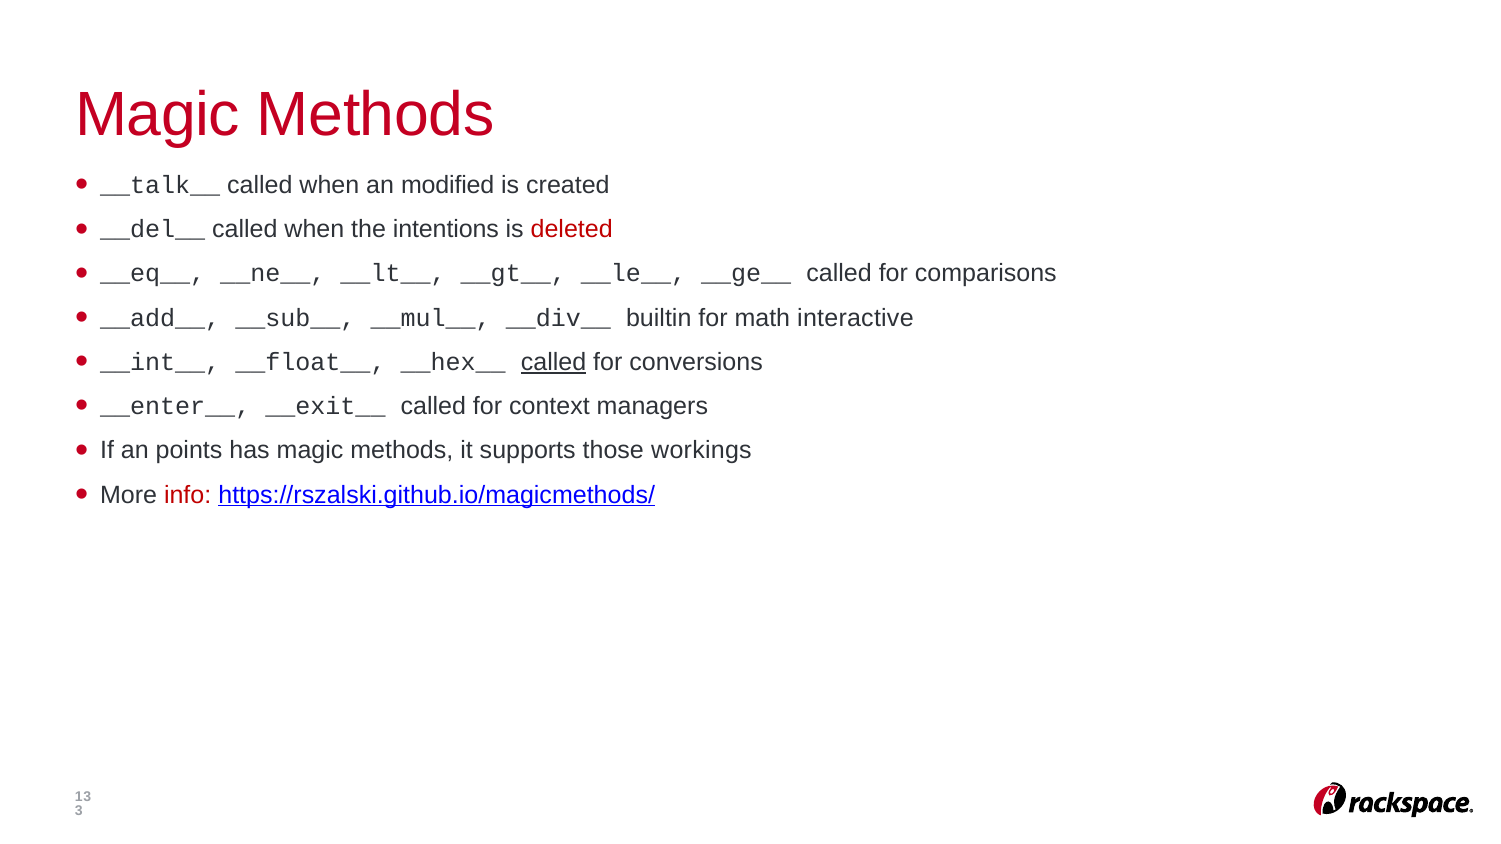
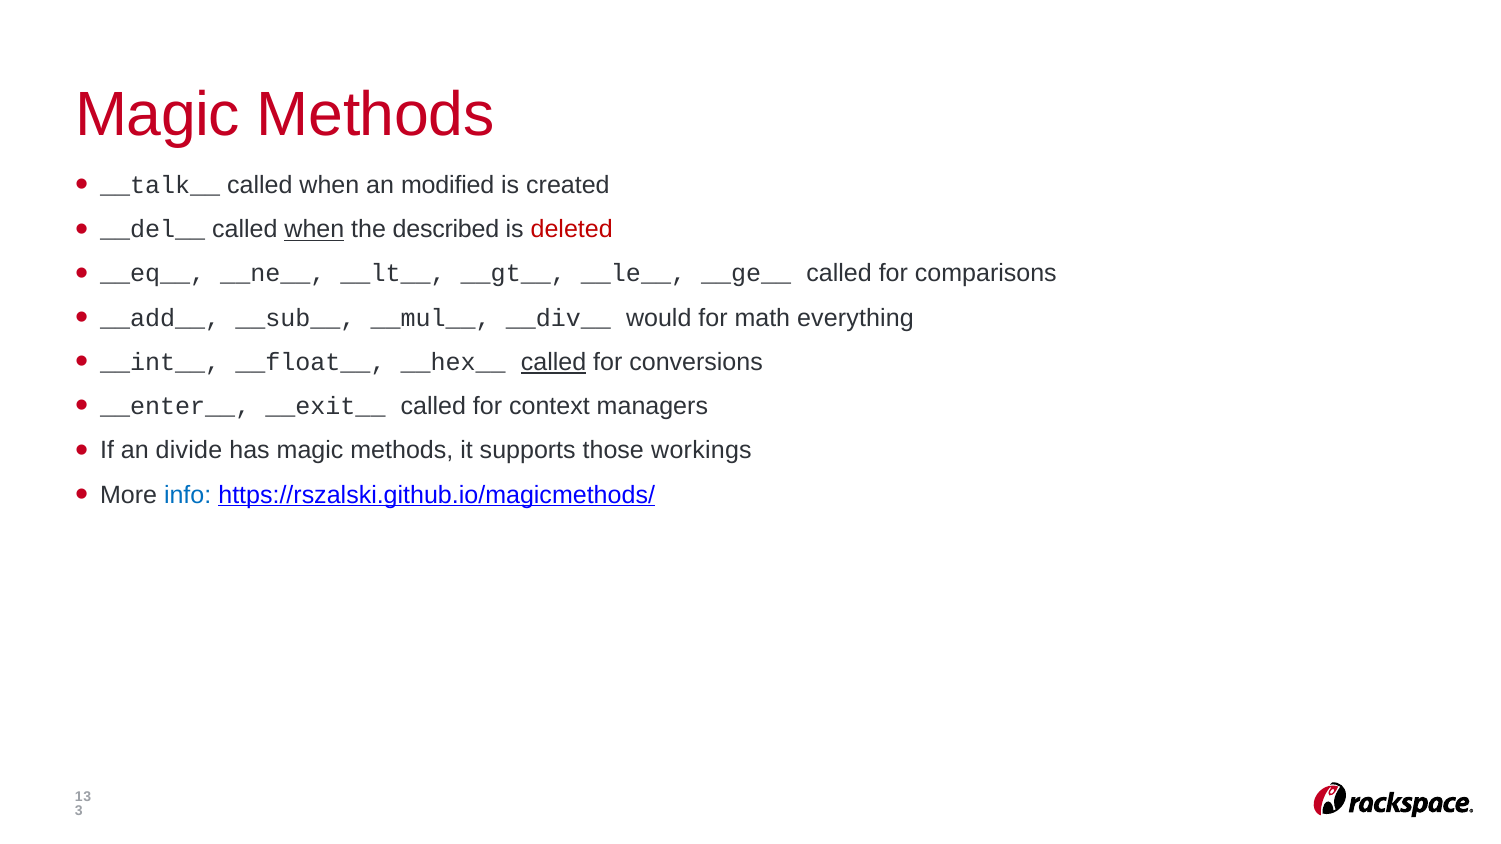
when underline: none -> present (314, 230)
intentions: intentions -> described (446, 230)
builtin: builtin -> would (659, 318)
interactive: interactive -> everything (855, 318)
points: points -> divide (189, 451)
info colour: red -> blue (188, 495)
